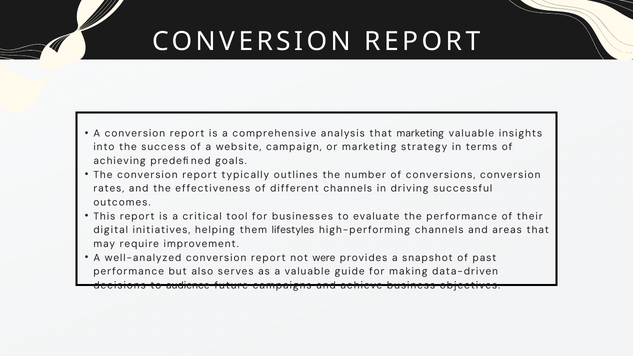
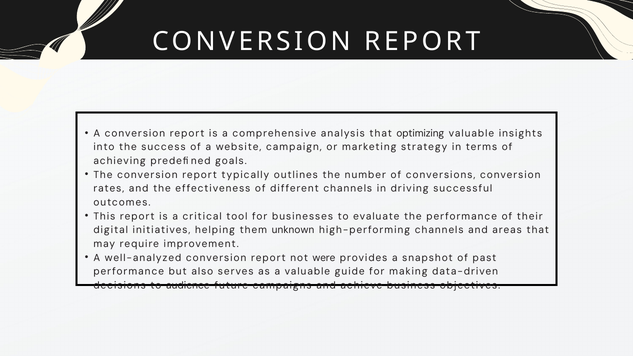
that marketing: marketing -> optimizing (420, 133)
lifestyles: lifestyles -> unknown (293, 230)
